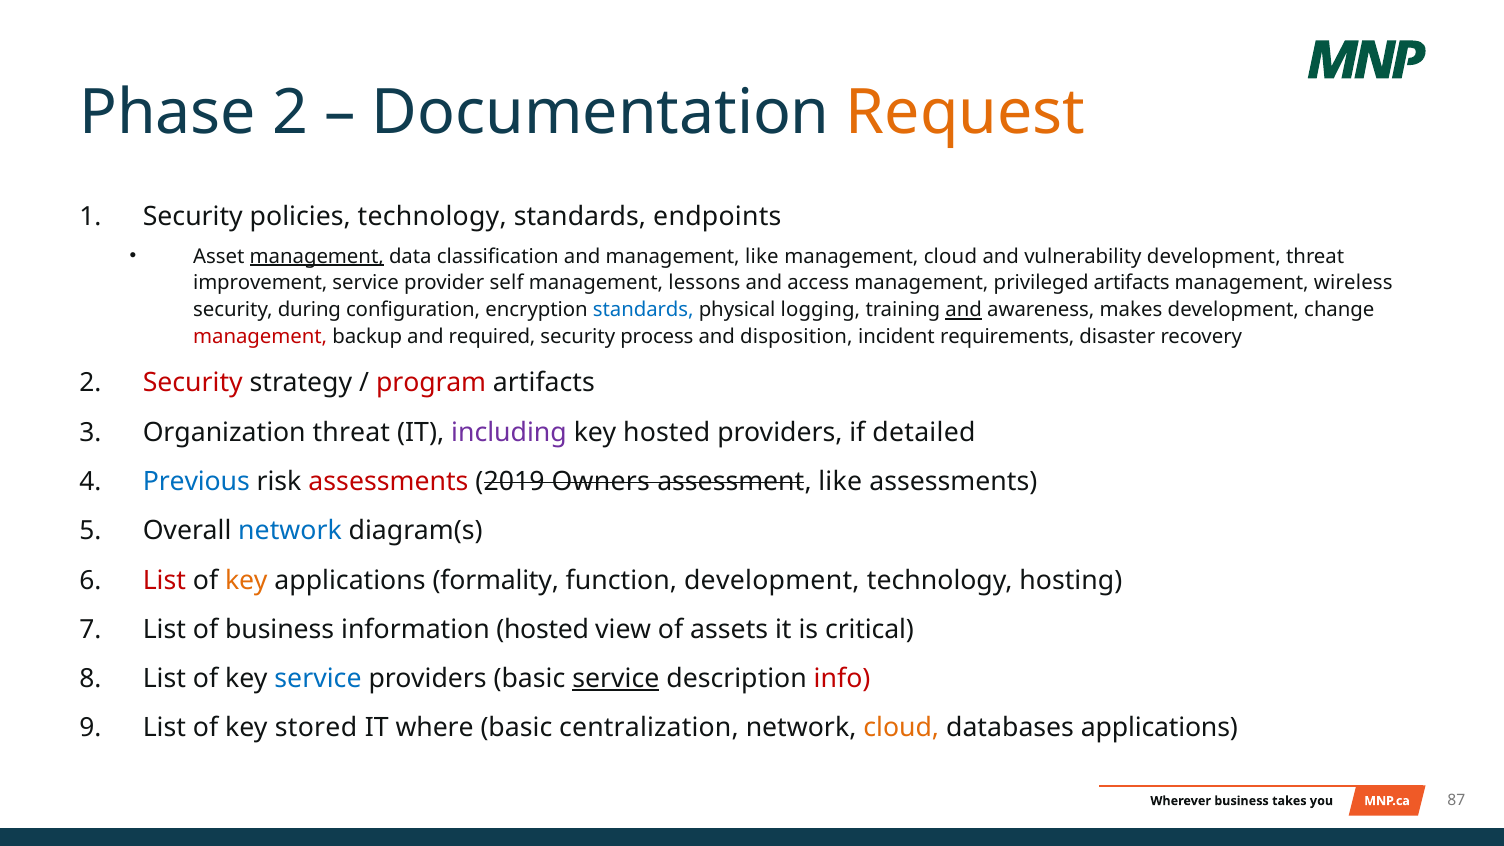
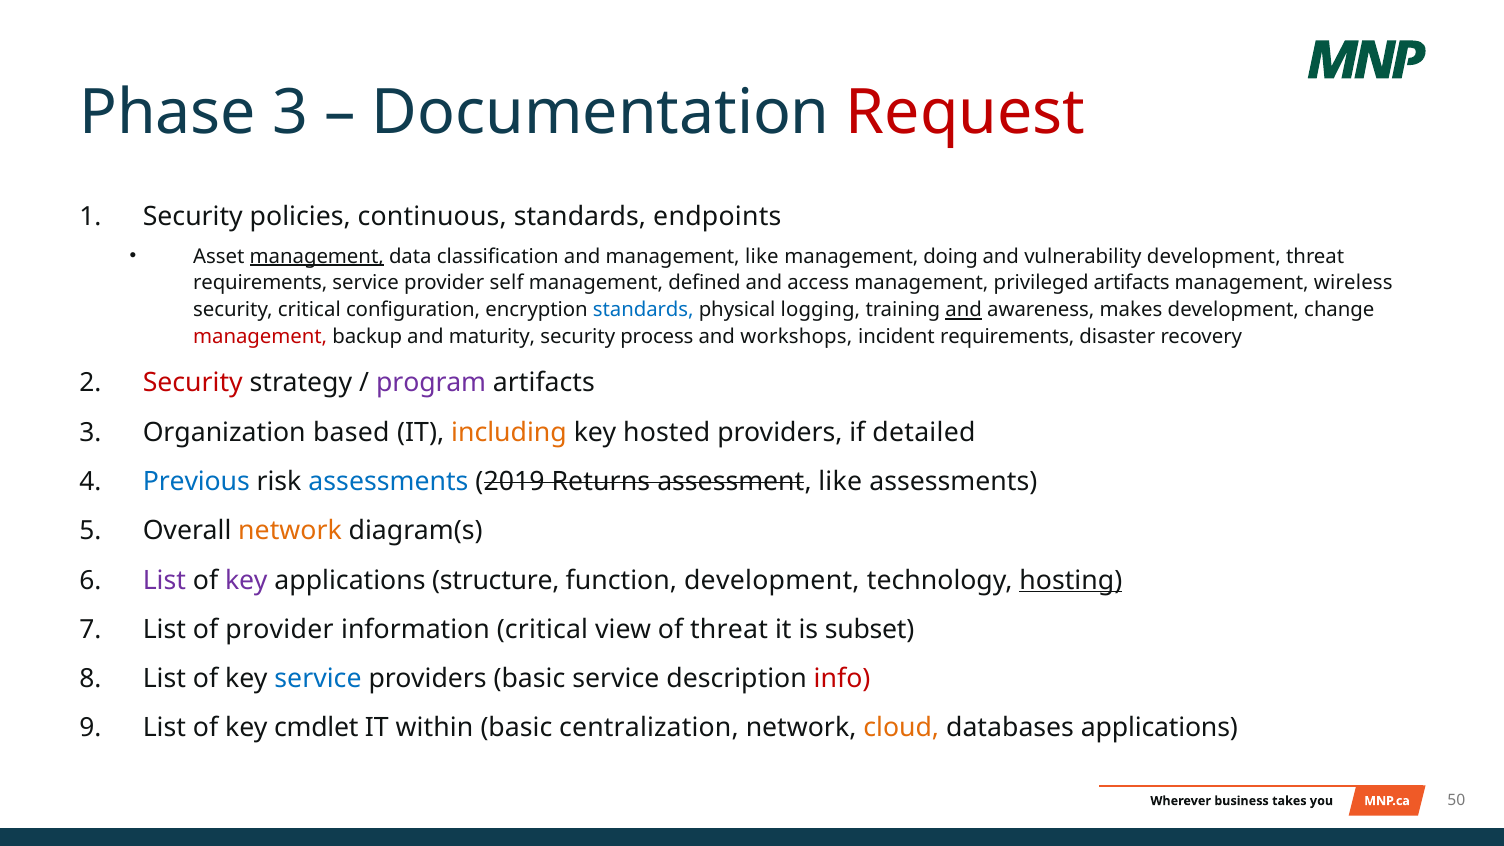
Phase 2: 2 -> 3 (290, 113)
Request colour: orange -> red (966, 113)
policies technology: technology -> continuous (432, 217)
management cloud: cloud -> doing (951, 256)
improvement: improvement -> requirements (260, 283)
lessons: lessons -> defined (704, 283)
security during: during -> critical (309, 310)
required: required -> maturity (492, 337)
disposition: disposition -> workshops (796, 337)
program colour: red -> purple (431, 383)
Organization threat: threat -> based (351, 432)
including colour: purple -> orange (509, 432)
assessments colour: red -> blue (388, 482)
Owners: Owners -> Returns (601, 482)
network colour: blue -> orange (290, 531)
List colour: red -> purple (164, 580)
key colour: orange -> purple (246, 580)
formality: formality -> structure (496, 580)
hosting underline: none -> present (1071, 580)
of business: business -> provider (279, 629)
information hosted: hosted -> critical (542, 629)
of assets: assets -> threat (729, 629)
critical: critical -> subset (870, 629)
service underline: present -> none (616, 679)
stored: stored -> cmdlet (316, 728)
where: where -> within (435, 728)
87: 87 -> 50 (1456, 800)
